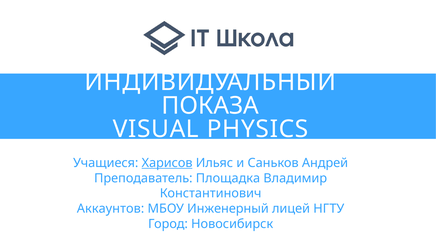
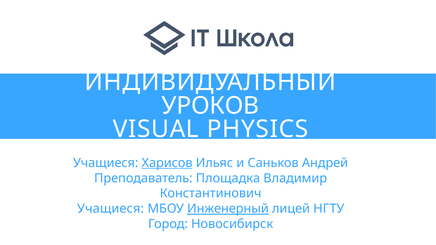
ПОКАЗА: ПОКАЗА -> УРОКОВ (210, 106)
Аккаунтов: Аккаунтов -> Учащиеся (111, 209)
Инженерный underline: none -> present (228, 209)
